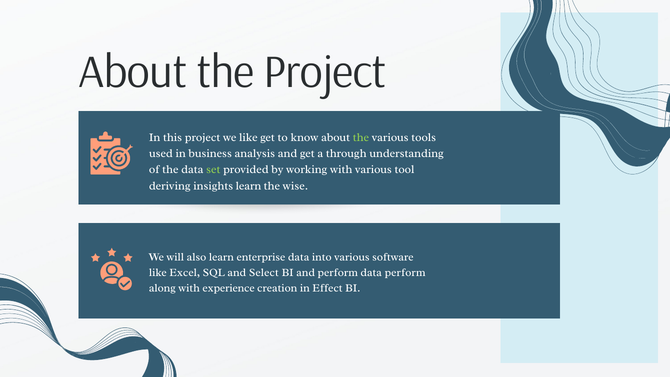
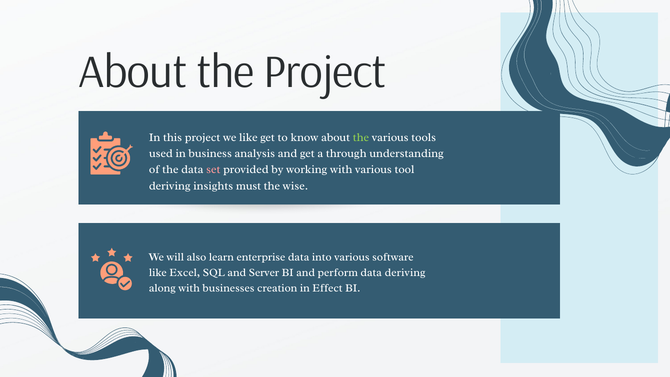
set colour: light green -> pink (213, 170)
insights learn: learn -> must (248, 186)
Select: Select -> Server (264, 273)
data perform: perform -> deriving (405, 273)
experience: experience -> businesses (229, 288)
